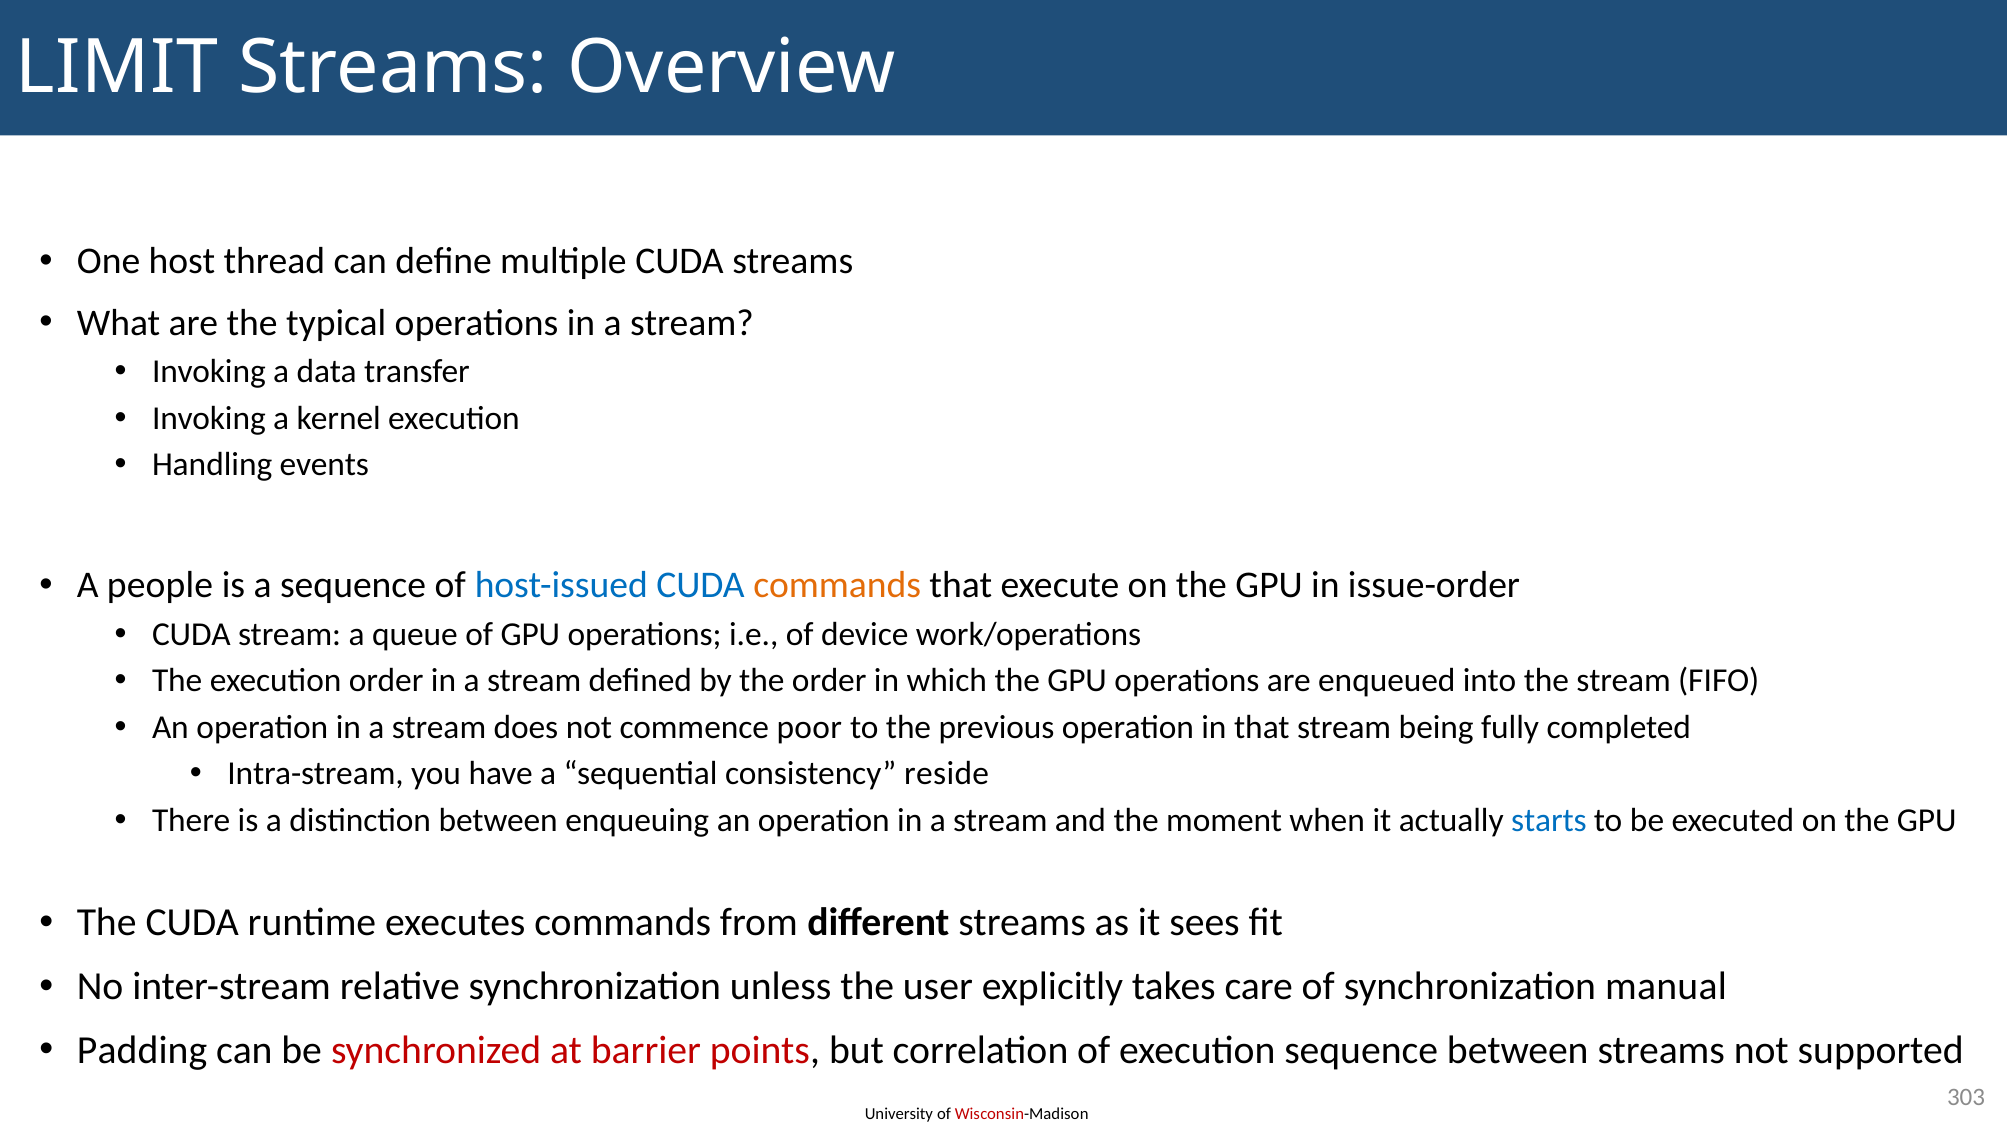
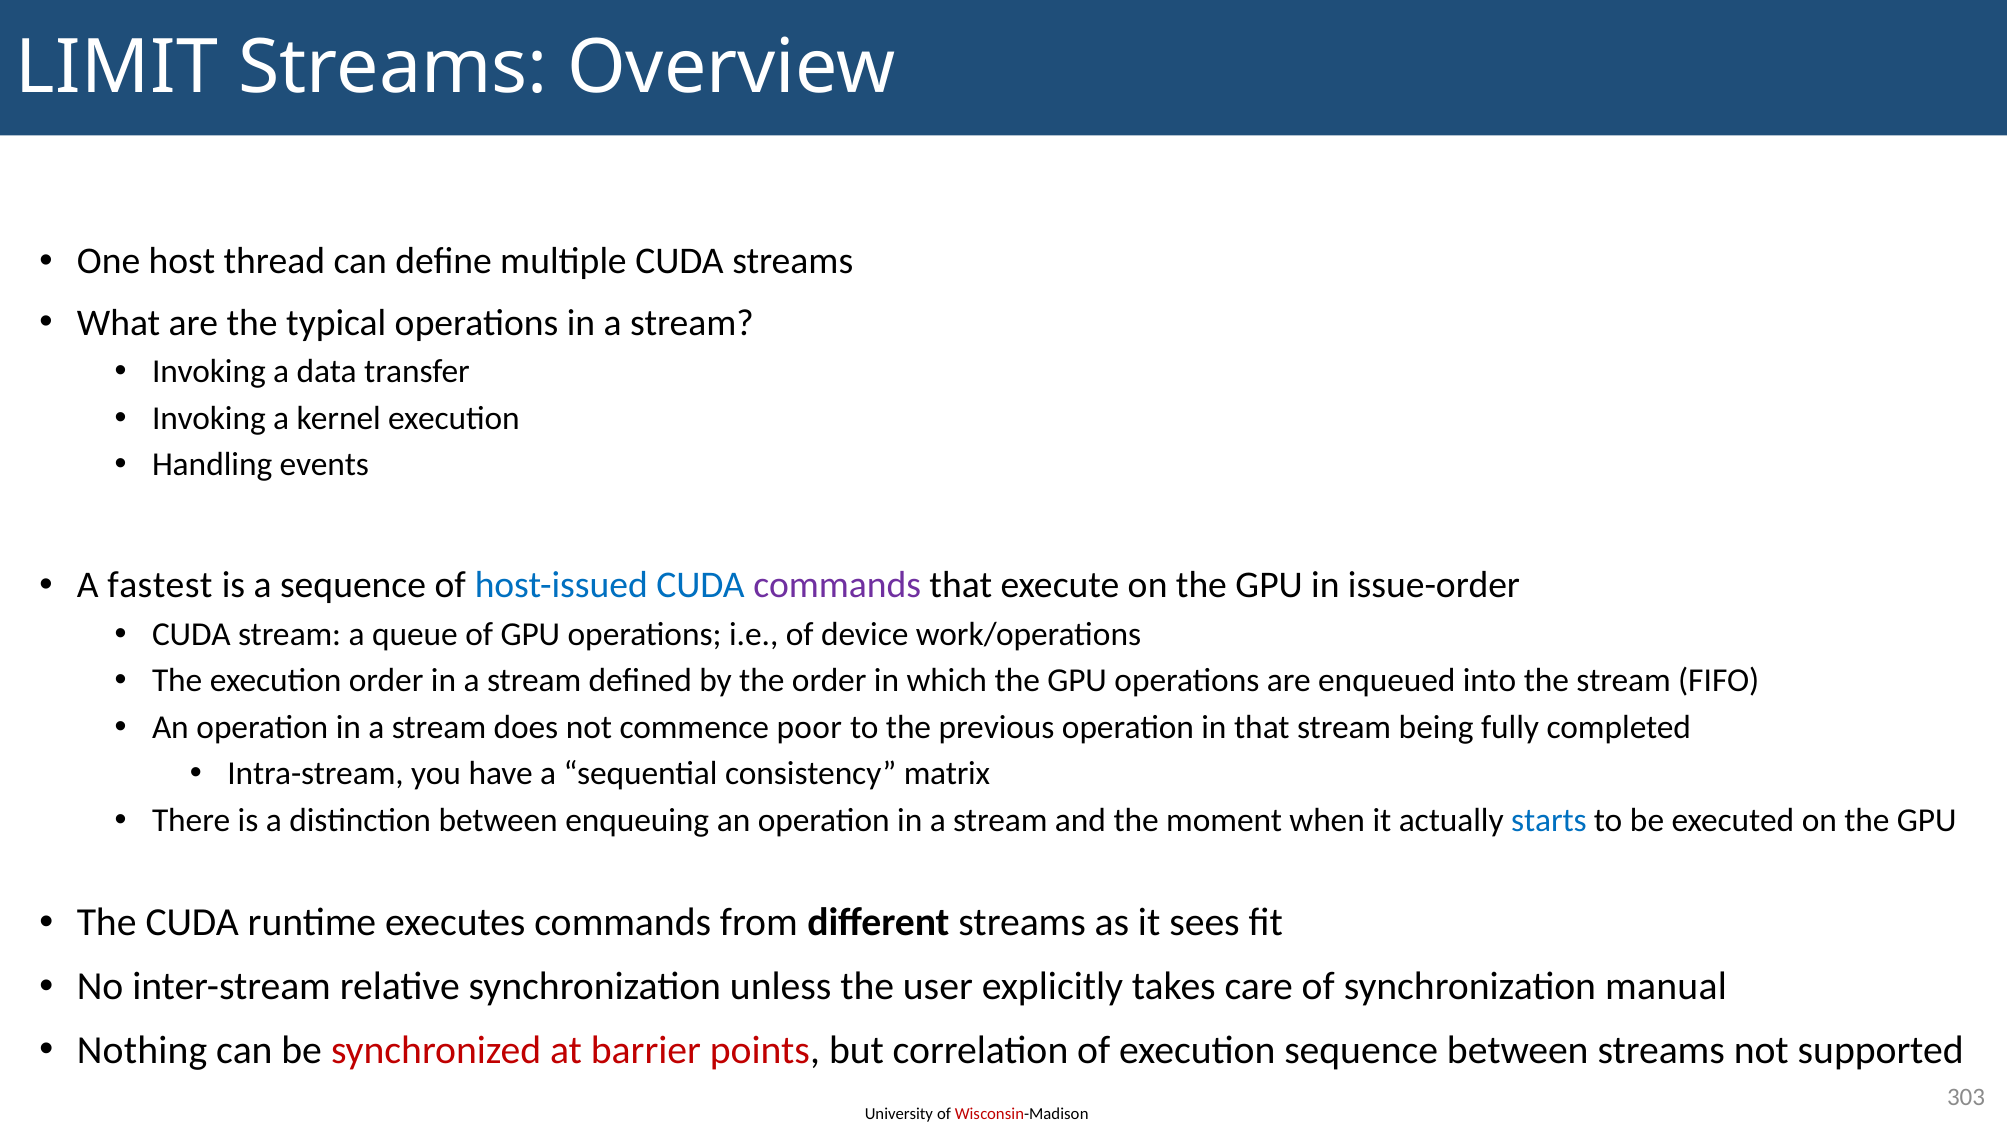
people: people -> fastest (160, 585)
commands colour: orange -> purple (837, 585)
reside: reside -> matrix (947, 774)
Padding: Padding -> Nothing (142, 1050)
